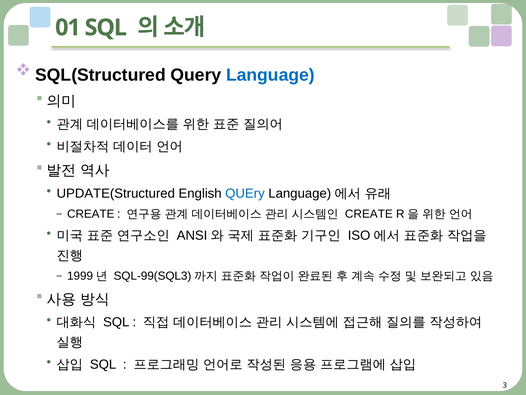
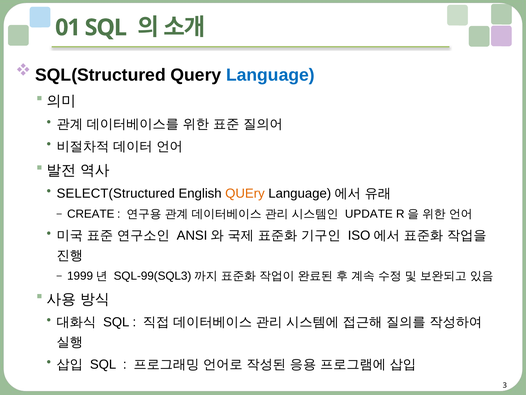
UPDATE(Structured: UPDATE(Structured -> SELECT(Structured (116, 193)
QUEry colour: blue -> orange (245, 193)
CREATE: CREATE -> UPDATE (369, 214)
